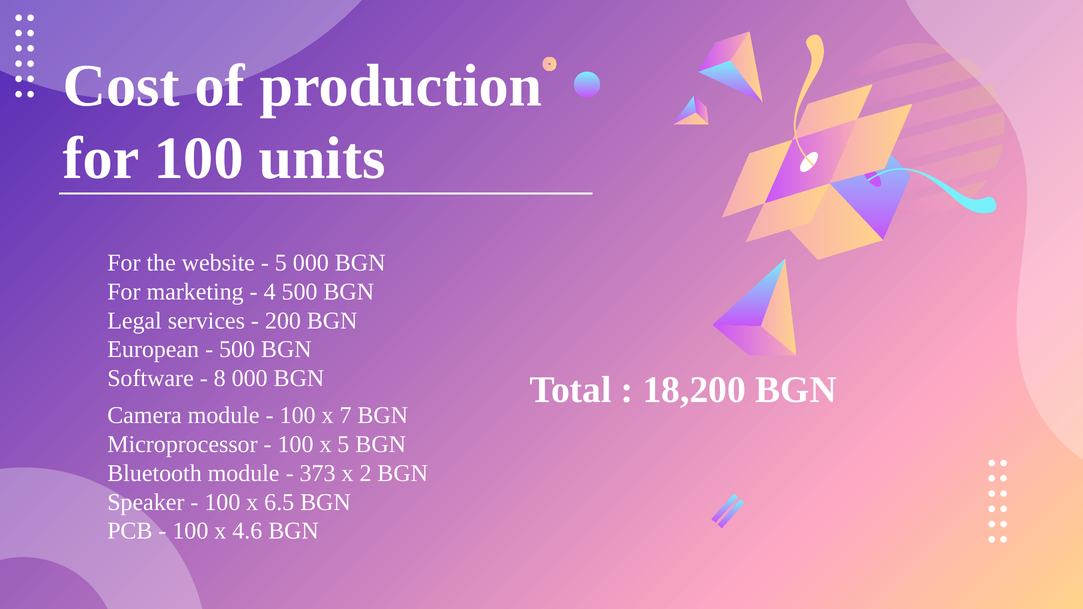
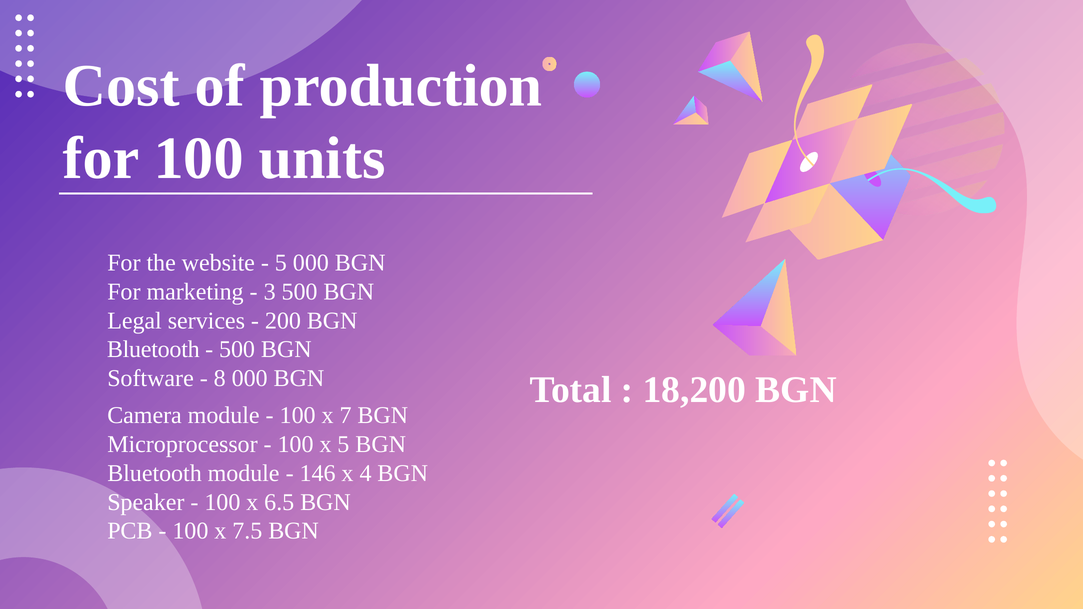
4: 4 -> 3 (270, 292)
European: European -> Bluetooth (153, 350)
373: 373 -> 146 (318, 473)
2: 2 -> 4 (366, 473)
4.6: 4.6 -> 7.5 (247, 531)
